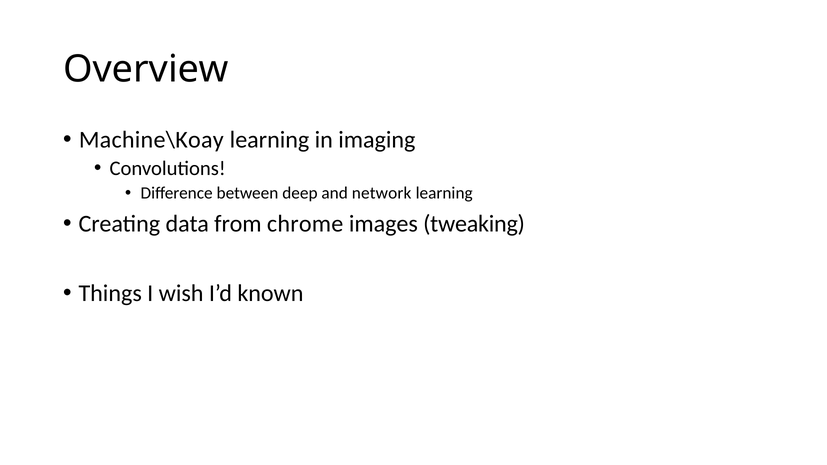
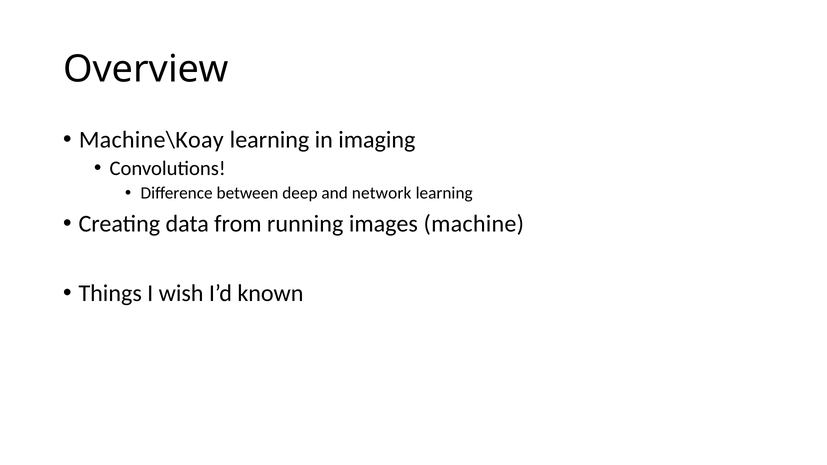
chrome: chrome -> running (305, 224)
tweaking: tweaking -> machine (474, 224)
